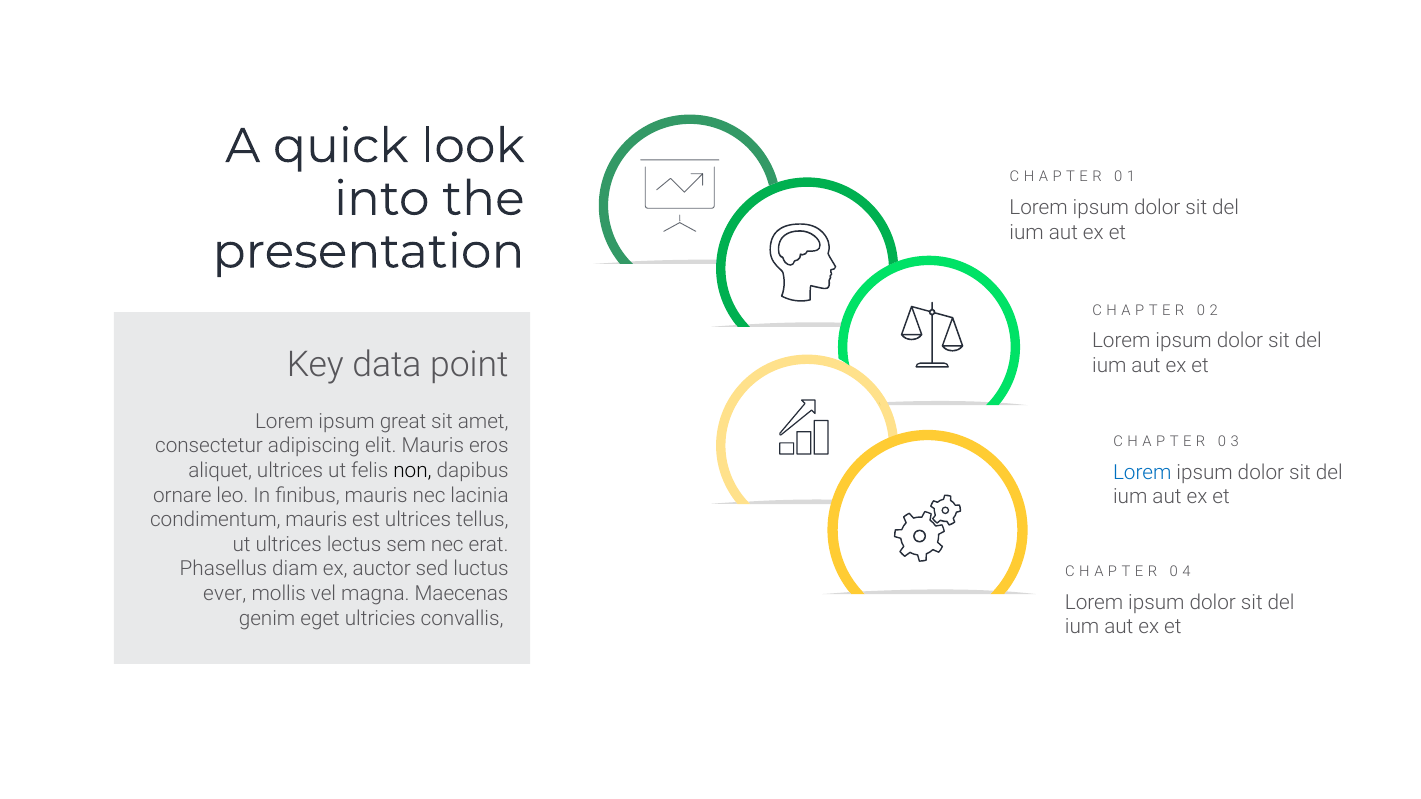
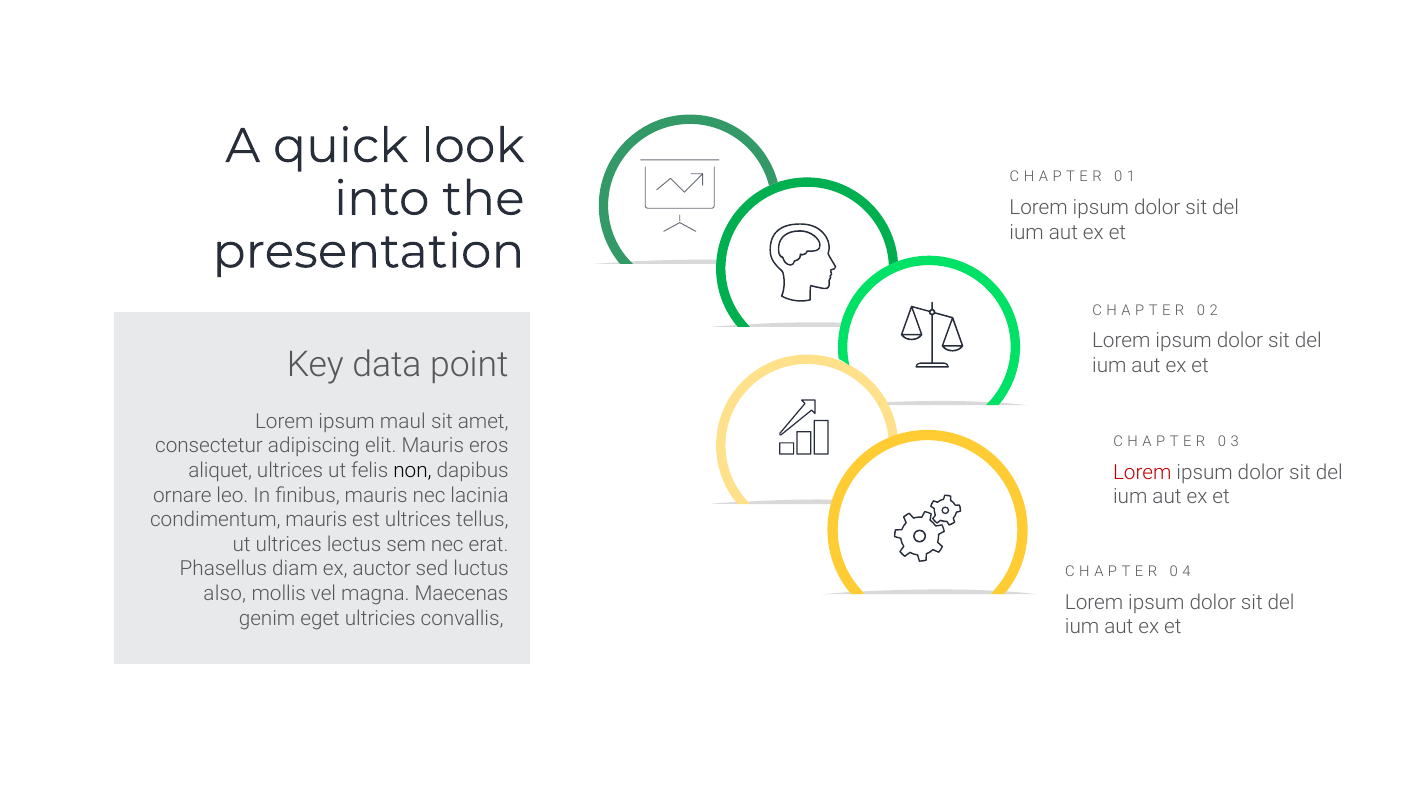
great: great -> maul (403, 422)
Lorem colour: blue -> red (1142, 472)
ever: ever -> also (225, 594)
